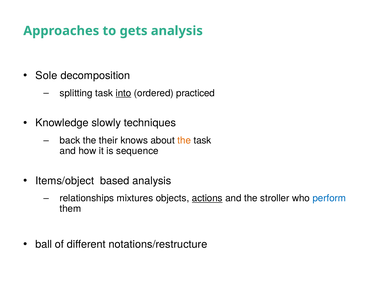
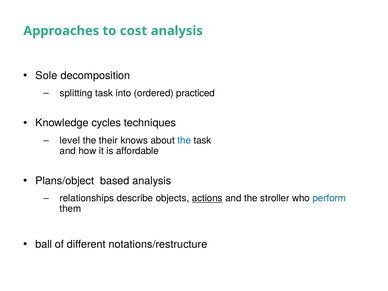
gets: gets -> cost (133, 31)
into underline: present -> none (123, 93)
slowly: slowly -> cycles (106, 123)
back: back -> level (70, 140)
the colour: orange -> blue (184, 140)
sequence: sequence -> affordable (137, 151)
Items/object: Items/object -> Plans/object (65, 181)
mixtures: mixtures -> describe (135, 198)
